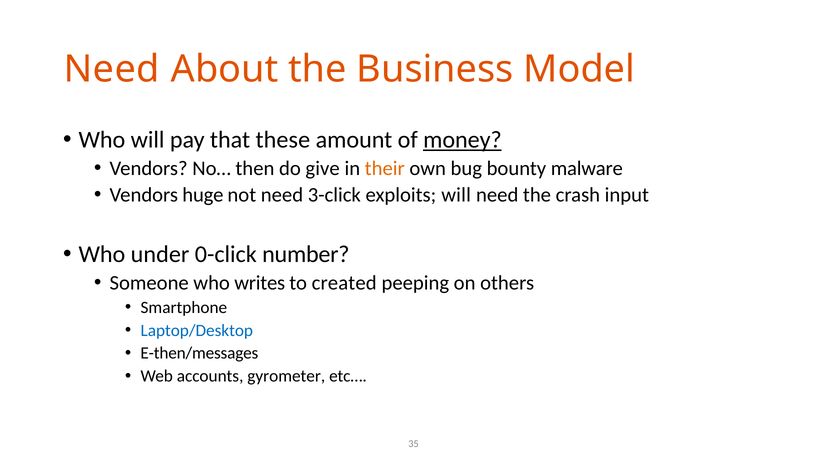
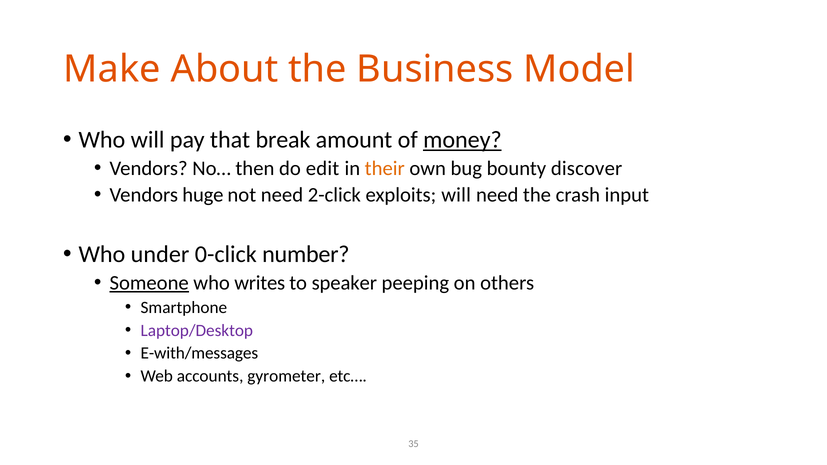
Need: Need -> Make (112, 69)
these: these -> break (283, 140)
give: give -> edit (323, 168)
malware: malware -> discover (587, 168)
3-click: 3-click -> 2-click (334, 195)
Someone underline: none -> present (149, 283)
created: created -> speaker (344, 283)
Laptop/Desktop colour: blue -> purple (197, 331)
E-then/messages: E-then/messages -> E-with/messages (199, 353)
